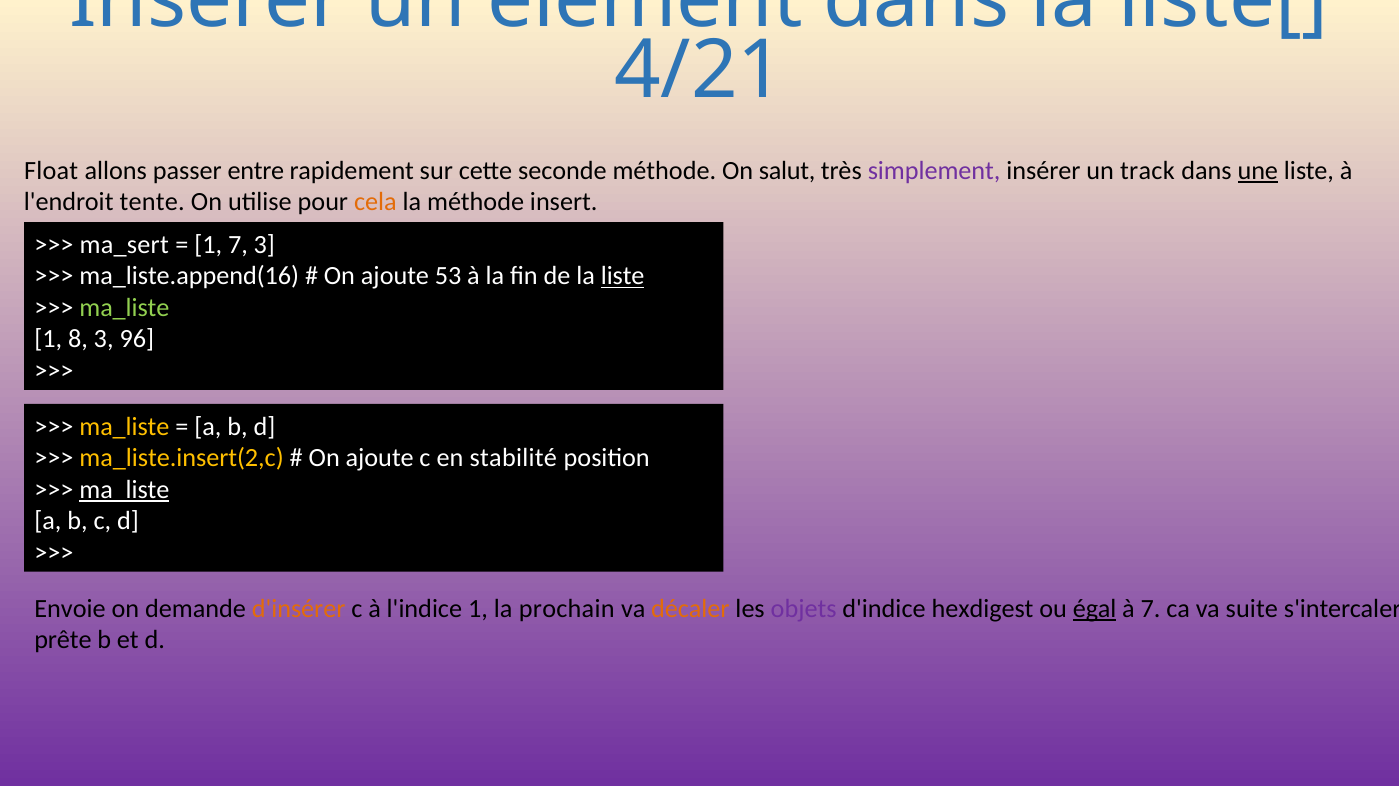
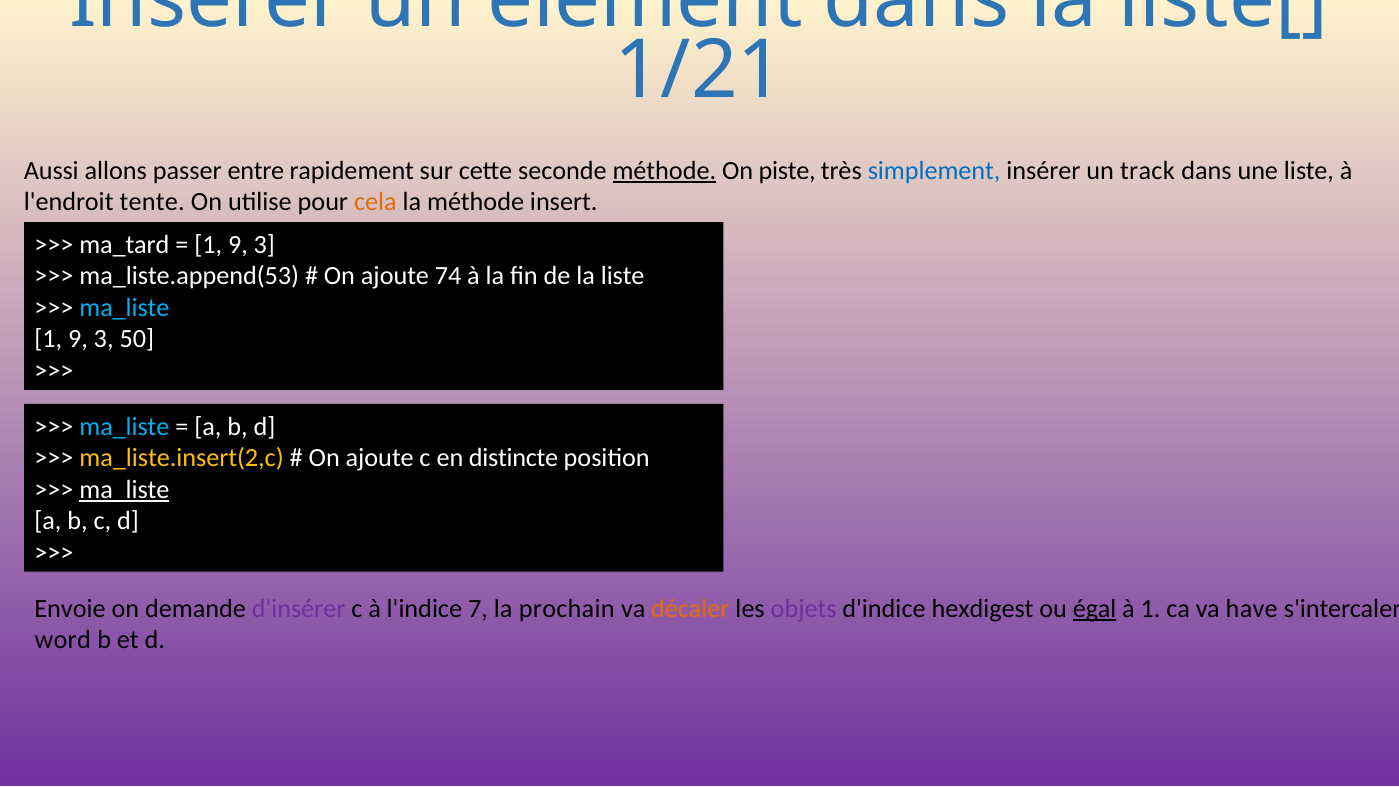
4/21: 4/21 -> 1/21 (699, 70)
Float: Float -> Aussi (51, 171)
méthode underline: none -> present (664, 171)
salut: salut -> piste (787, 171)
simplement colour: purple -> blue (934, 171)
une underline: present -> none (1258, 171)
ma_sert: ma_sert -> ma_tard (124, 245)
7: 7 -> 9 (238, 245)
ma_liste.append(16: ma_liste.append(16 -> ma_liste.append(53 (189, 276)
53: 53 -> 74 (448, 276)
liste underline: present -> none (623, 276)
ma_liste colour: light green -> light blue (124, 308)
8: 8 -> 9 (78, 339)
96: 96 -> 50 (137, 339)
ma_liste colour: yellow -> light blue (124, 427)
stabilité: stabilité -> distincte (514, 458)
d'insérer colour: orange -> purple (299, 608)
l'indice 1: 1 -> 7 (478, 608)
à 7: 7 -> 1 (1151, 608)
suite: suite -> have (1252, 608)
prête: prête -> word (63, 640)
